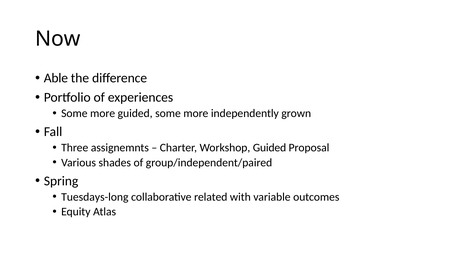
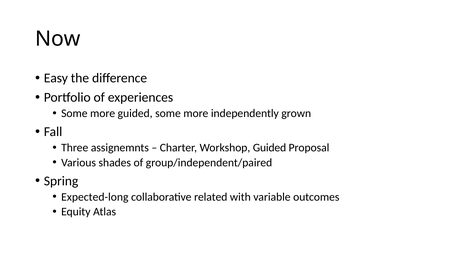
Able: Able -> Easy (56, 78)
Tuesdays-long: Tuesdays-long -> Expected-long (95, 197)
